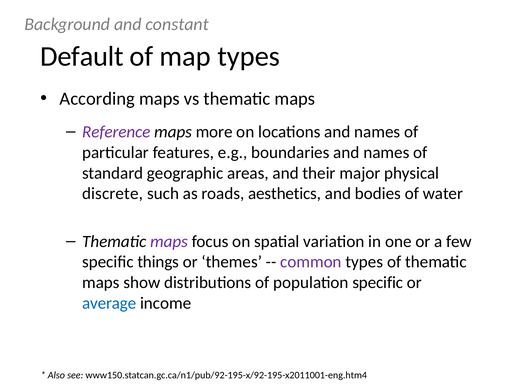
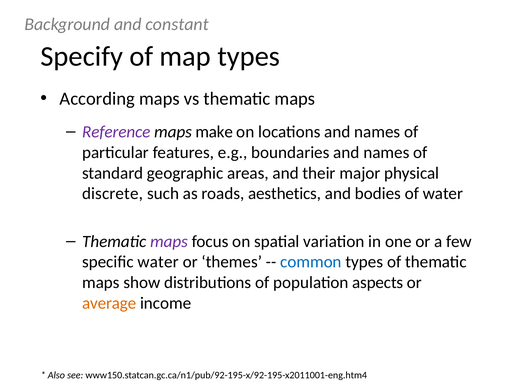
Default: Default -> Specify (82, 56)
more: more -> make (214, 132)
specific things: things -> water (158, 262)
common colour: purple -> blue (311, 262)
population specific: specific -> aspects (378, 282)
average colour: blue -> orange (109, 303)
